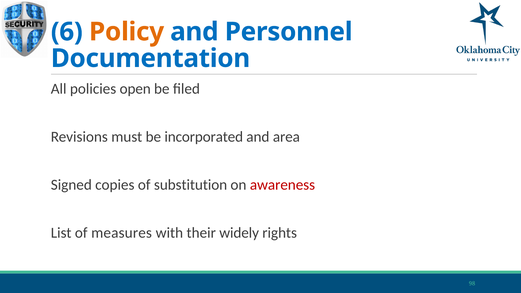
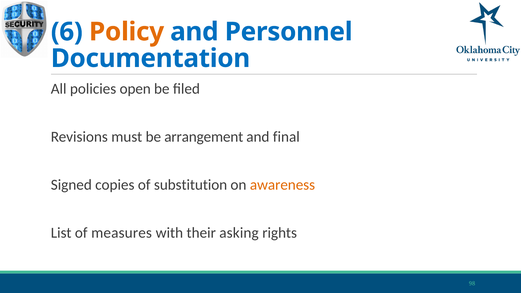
incorporated: incorporated -> arrangement (204, 137)
area: area -> final (286, 137)
awareness colour: red -> orange (282, 185)
widely: widely -> asking (239, 233)
